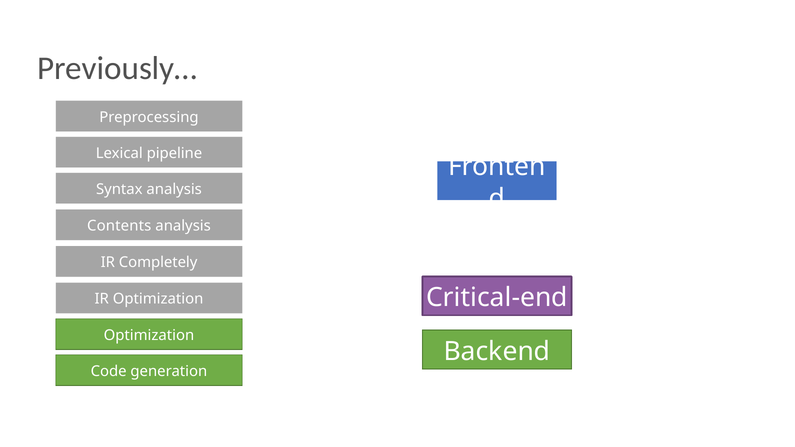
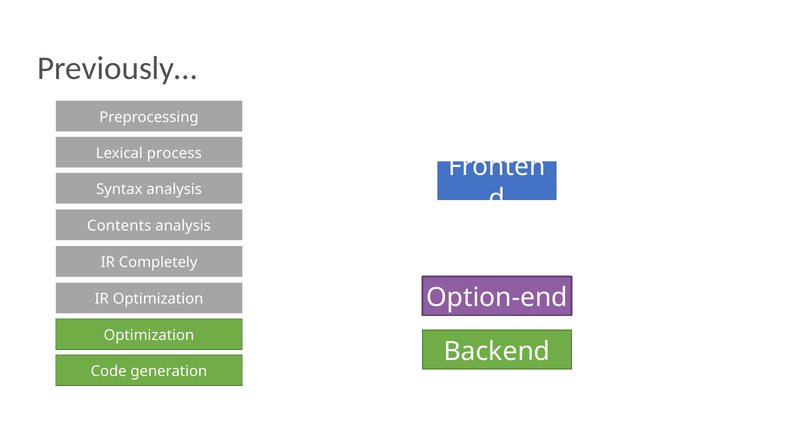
pipeline: pipeline -> process (174, 153)
Critical-end: Critical-end -> Option-end (497, 298)
